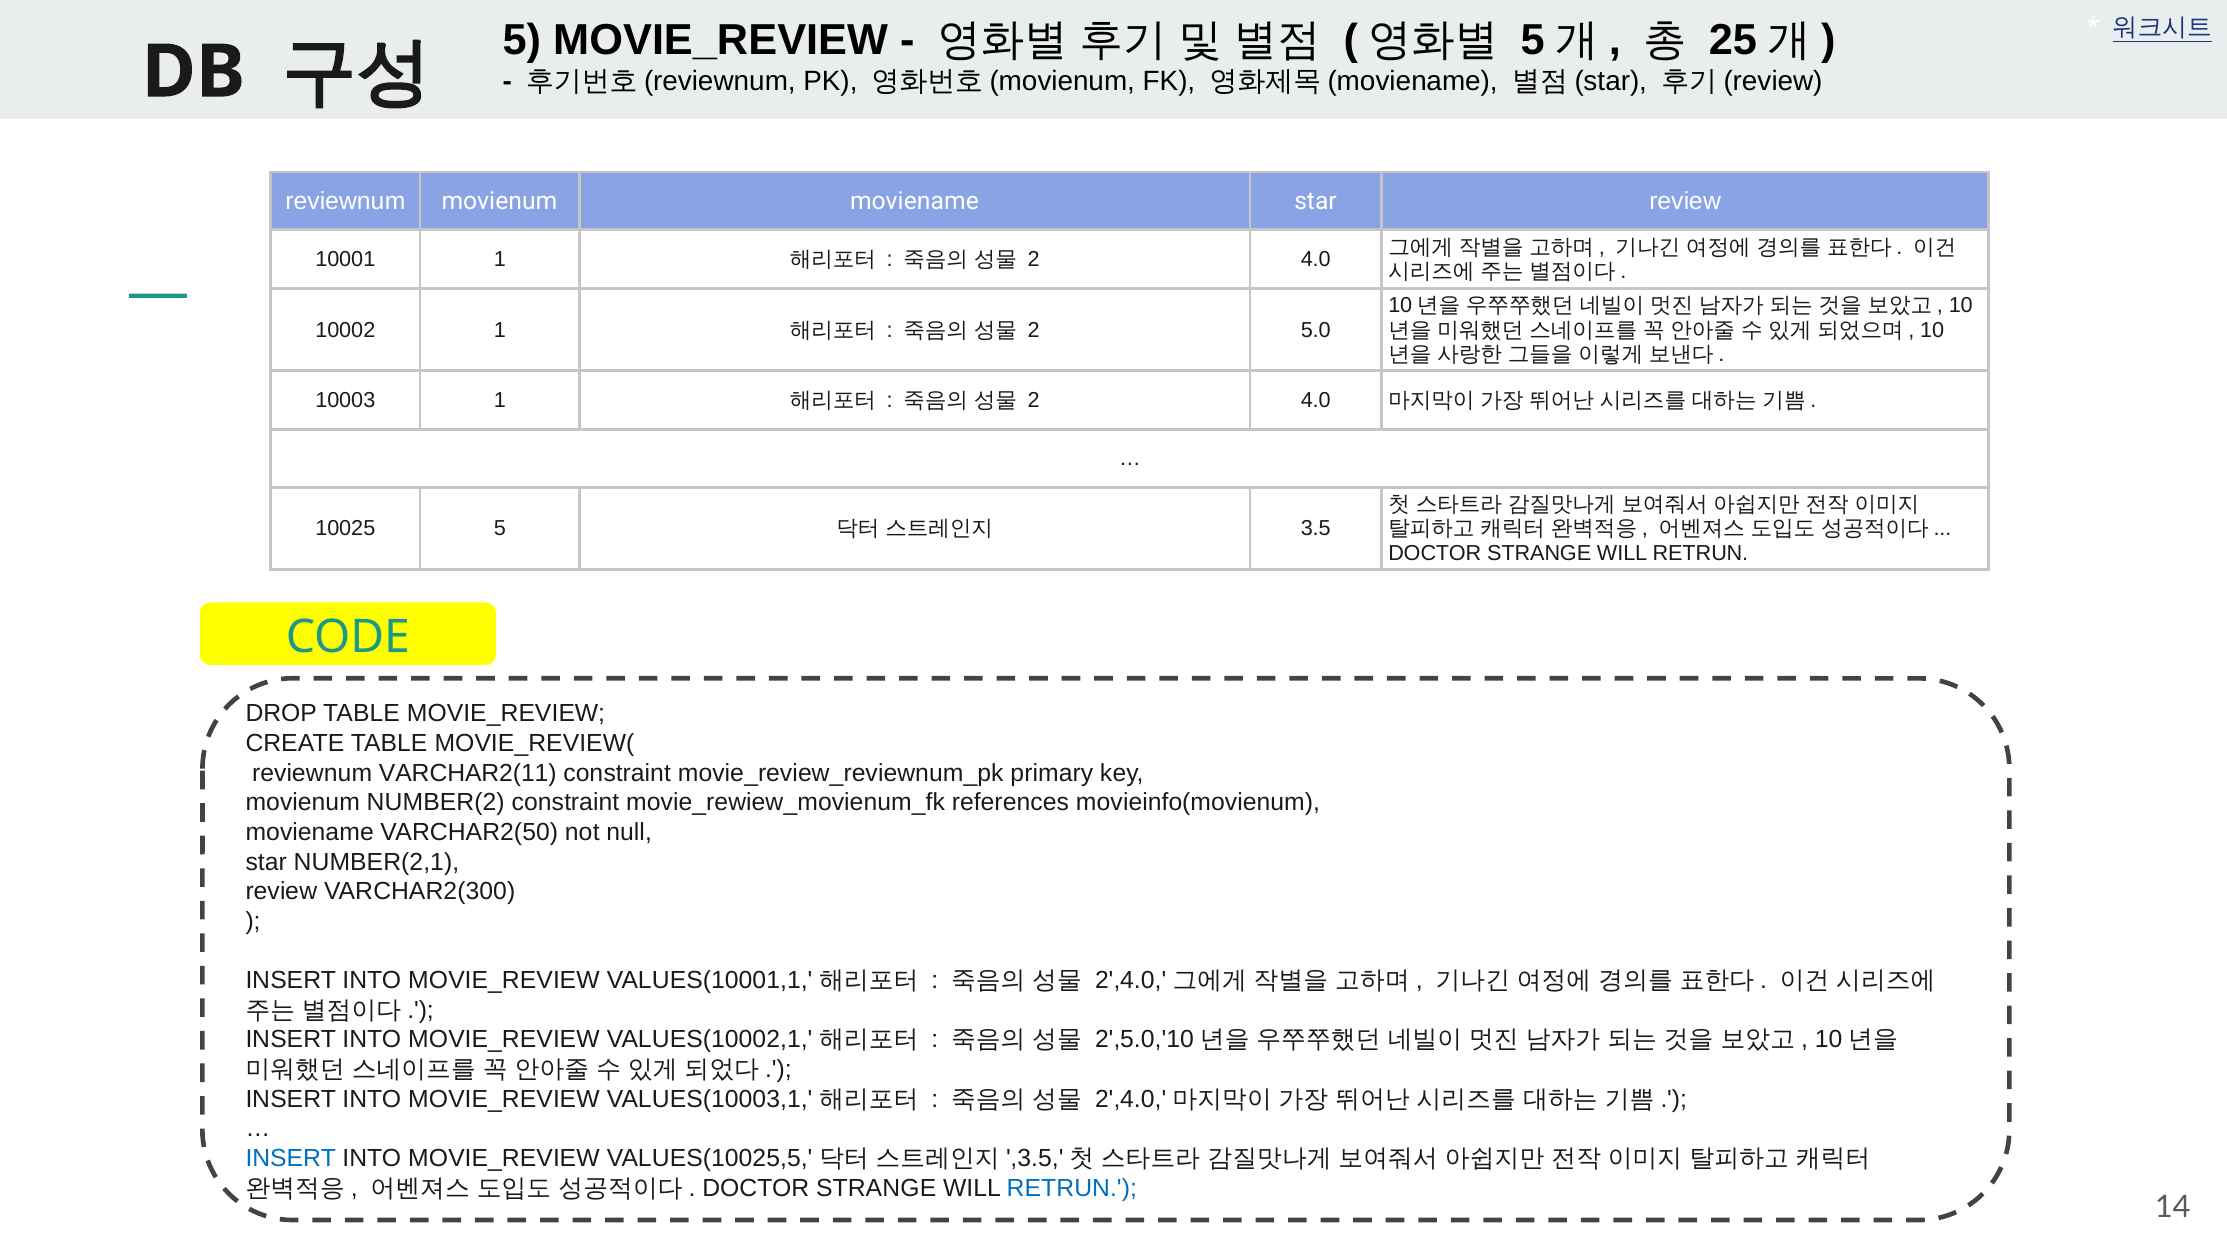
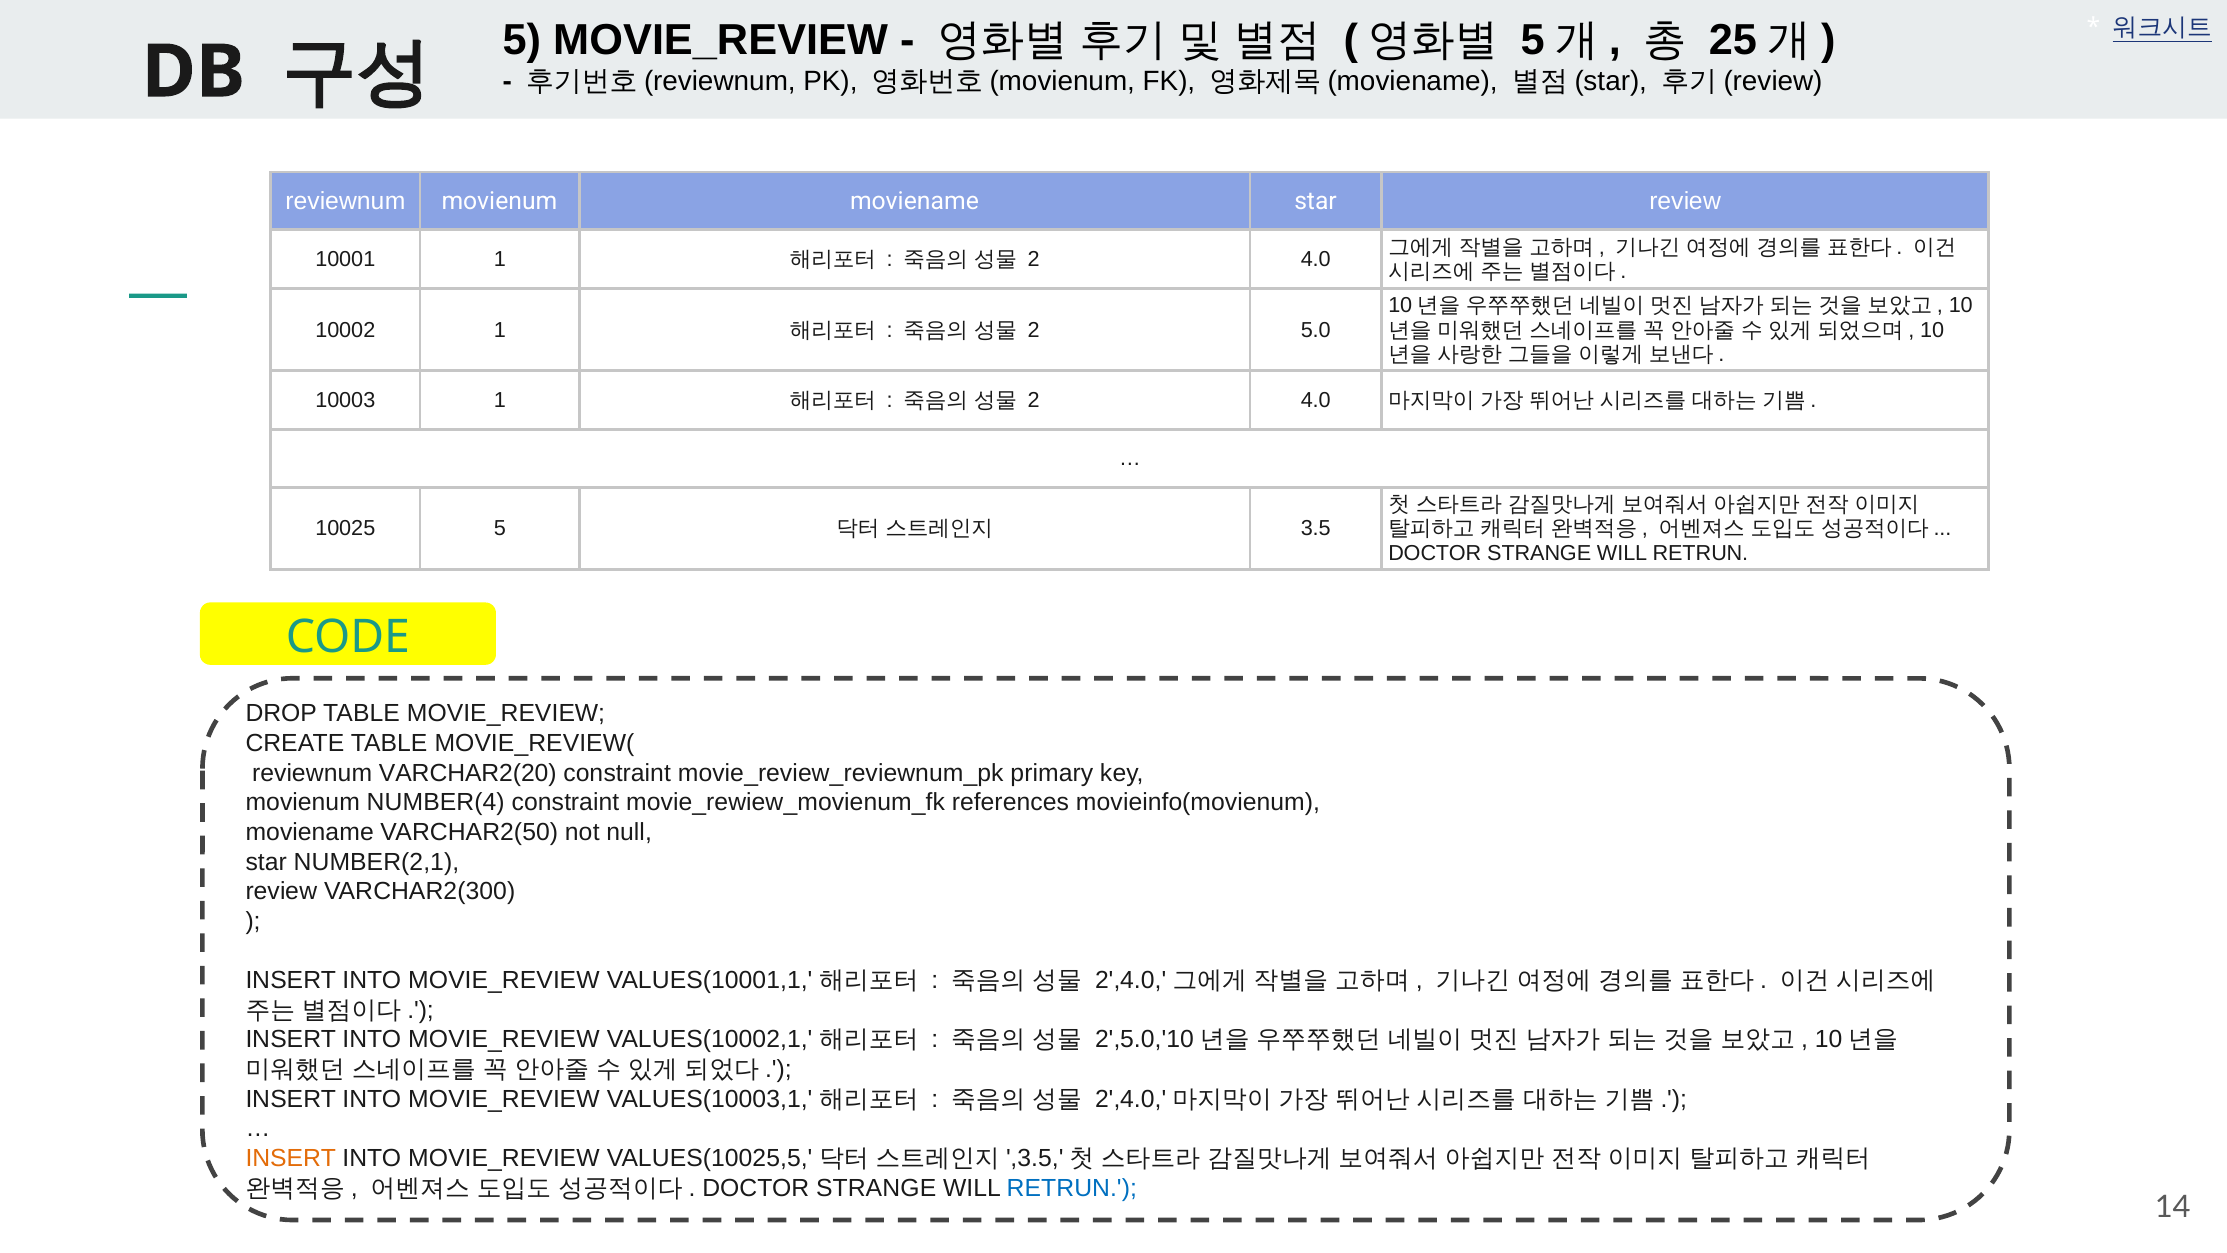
VARCHAR2(11: VARCHAR2(11 -> VARCHAR2(20 (468, 773)
NUMBER(2: NUMBER(2 -> NUMBER(4 (436, 803)
INSERT colour: blue -> orange (291, 1158)
